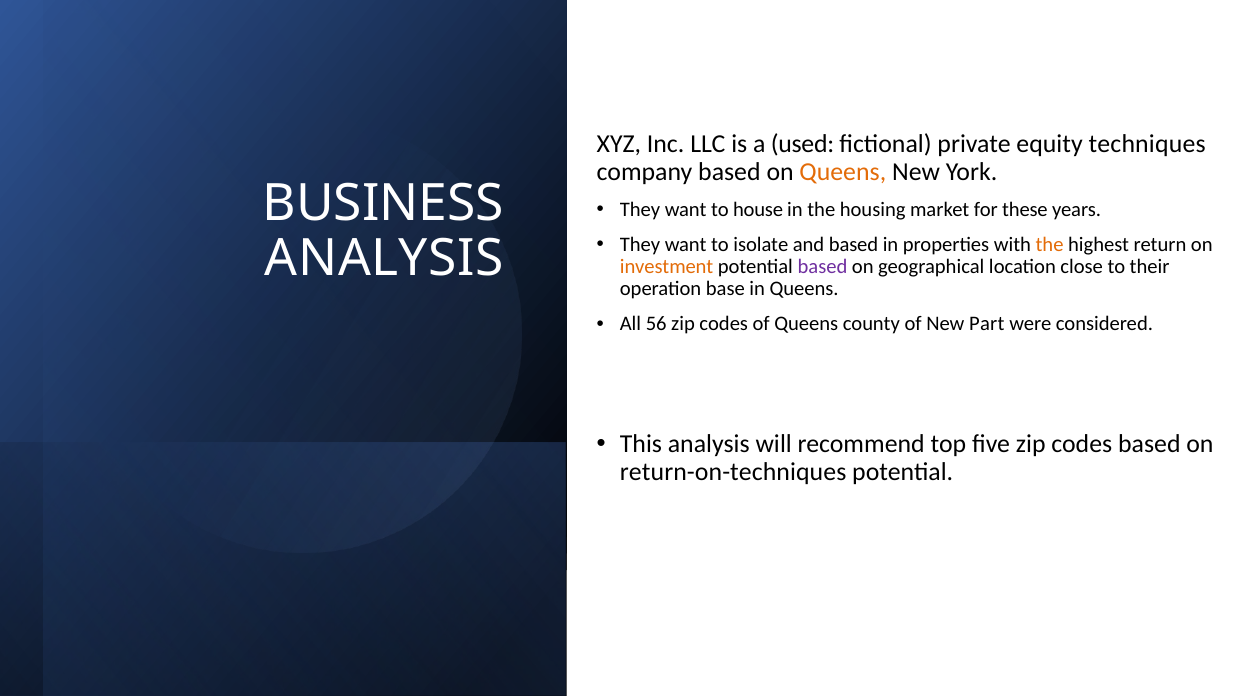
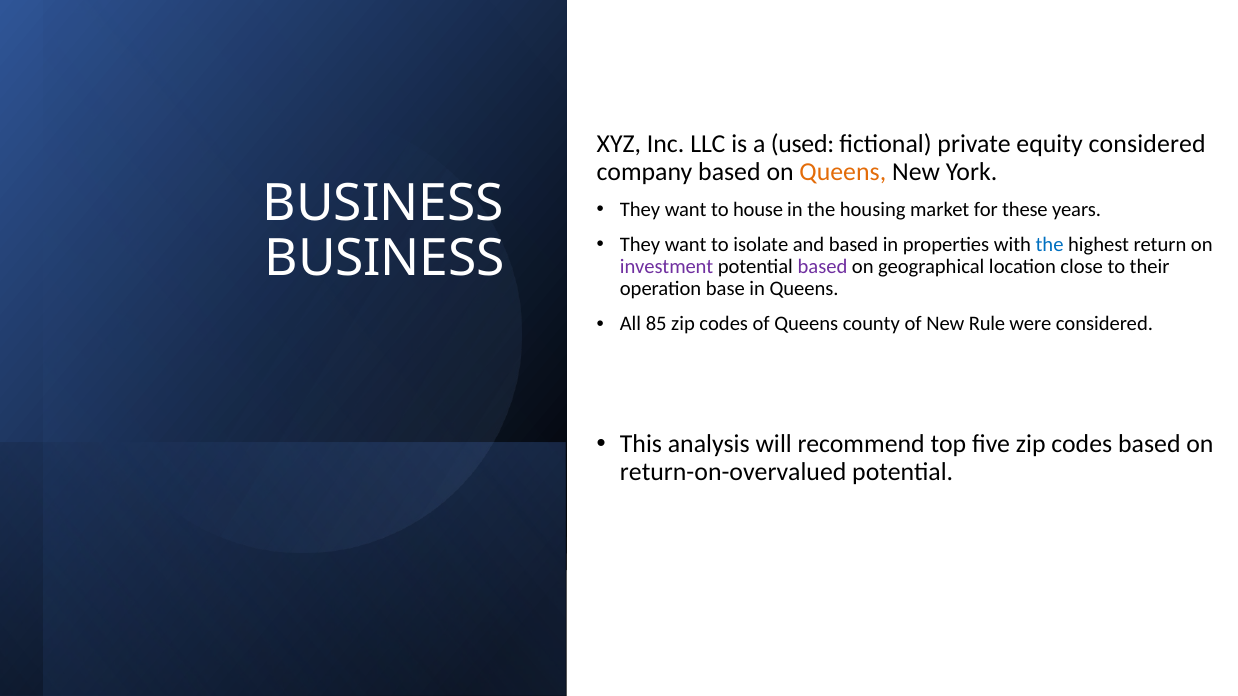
equity techniques: techniques -> considered (1147, 144)
the colour: orange -> blue (1050, 245)
ANALYSIS: ANALYSIS -> BUSINESS (385, 259)
investment colour: orange -> purple (667, 267)
56: 56 -> 85 (656, 324)
Part: Part -> Rule (987, 324)
return-on-techniques: return-on-techniques -> return-on-overvalued (733, 472)
